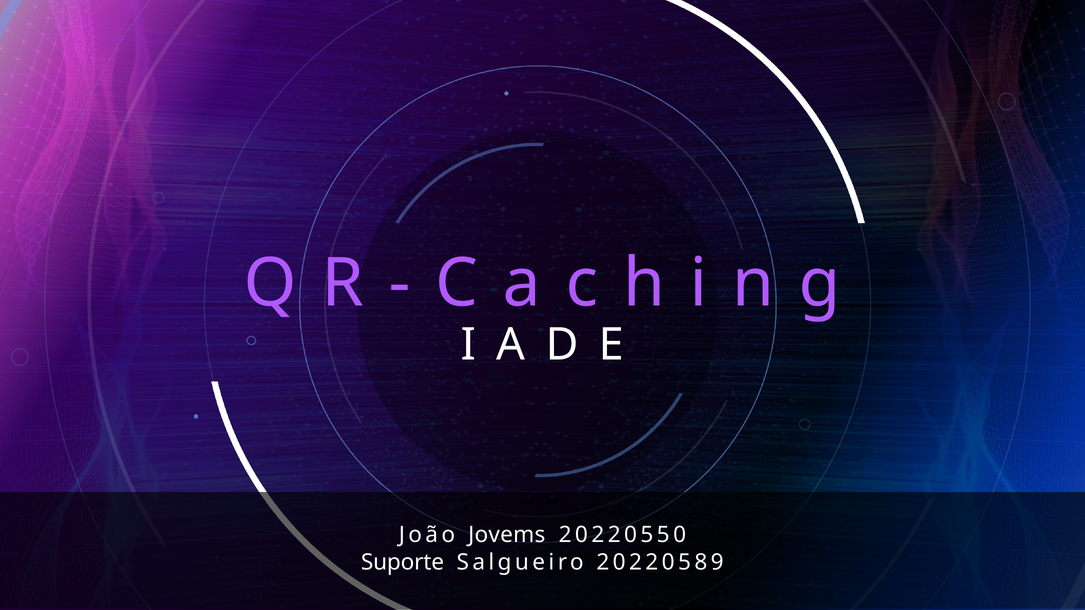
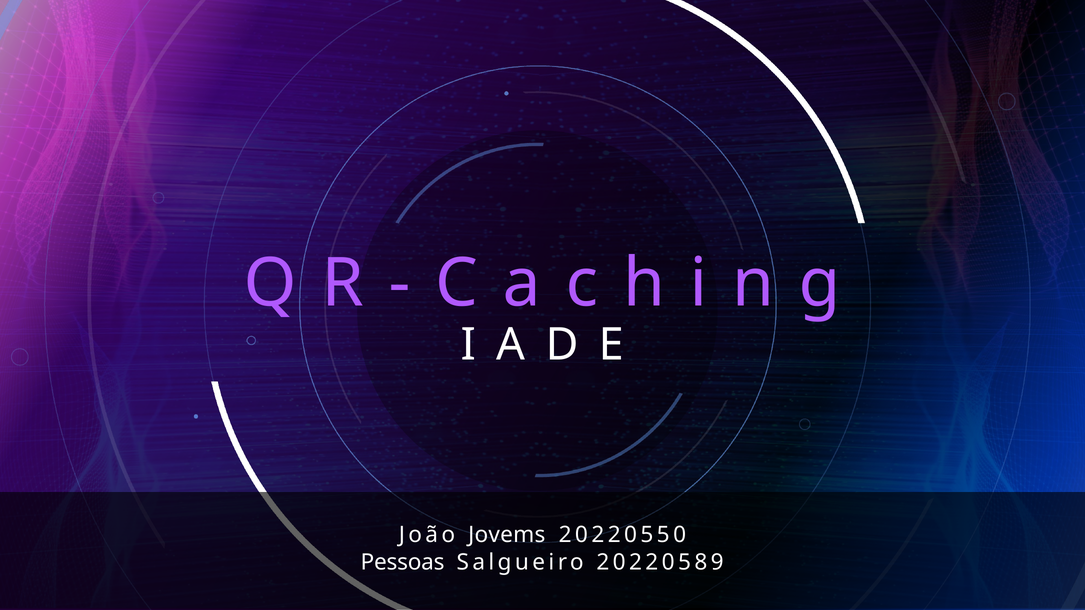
Suporte: Suporte -> Pessoas (403, 562)
